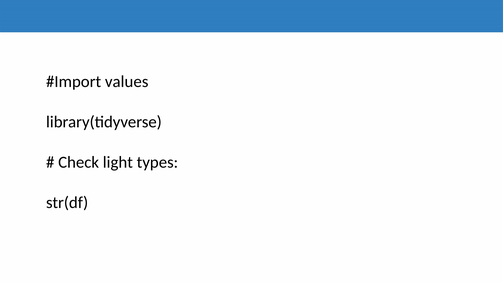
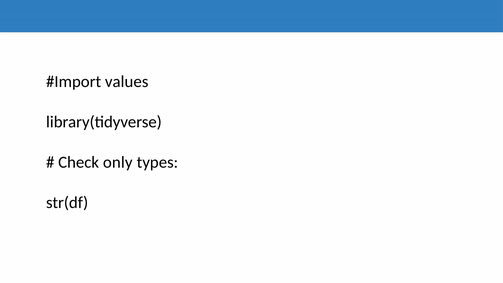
light: light -> only (118, 162)
